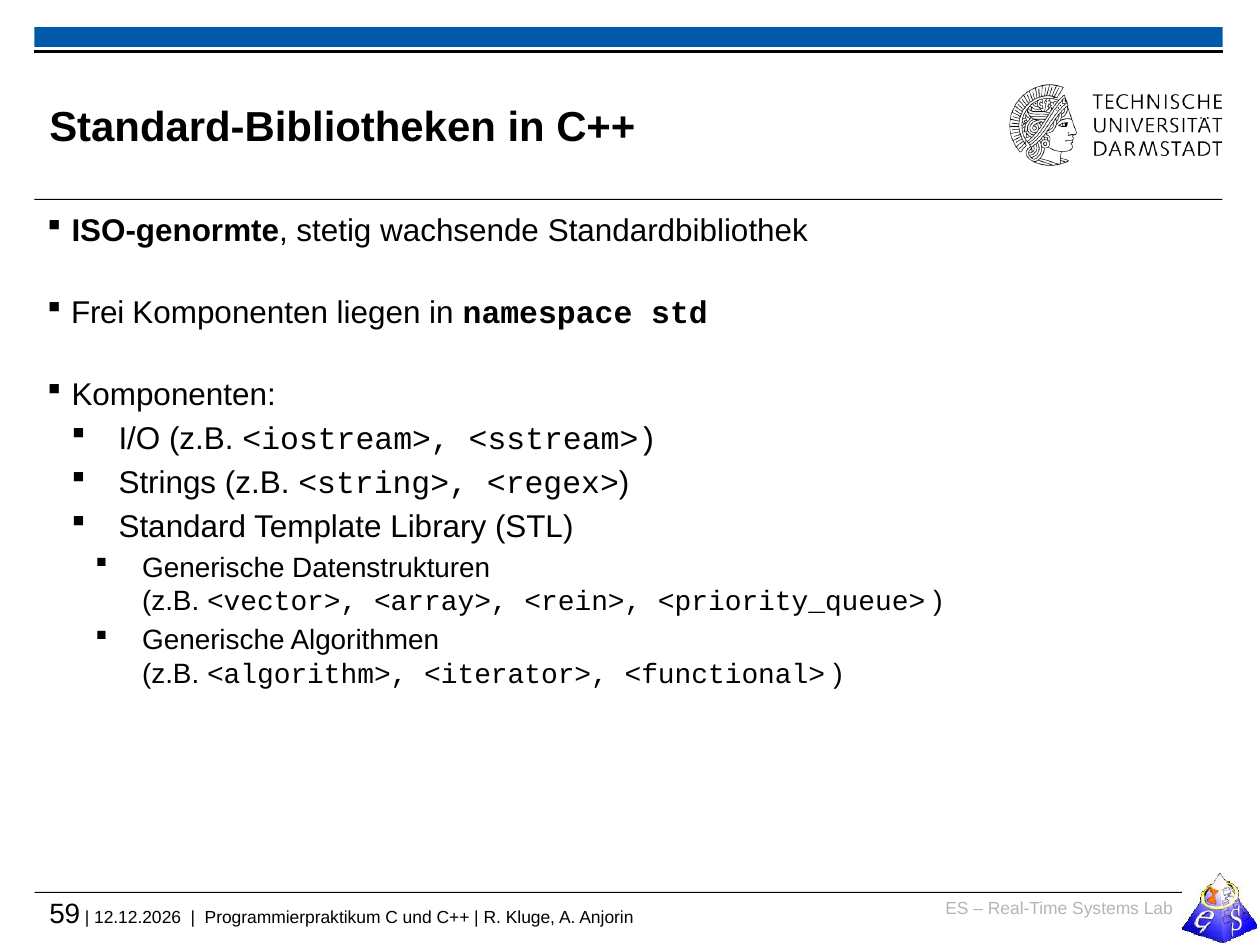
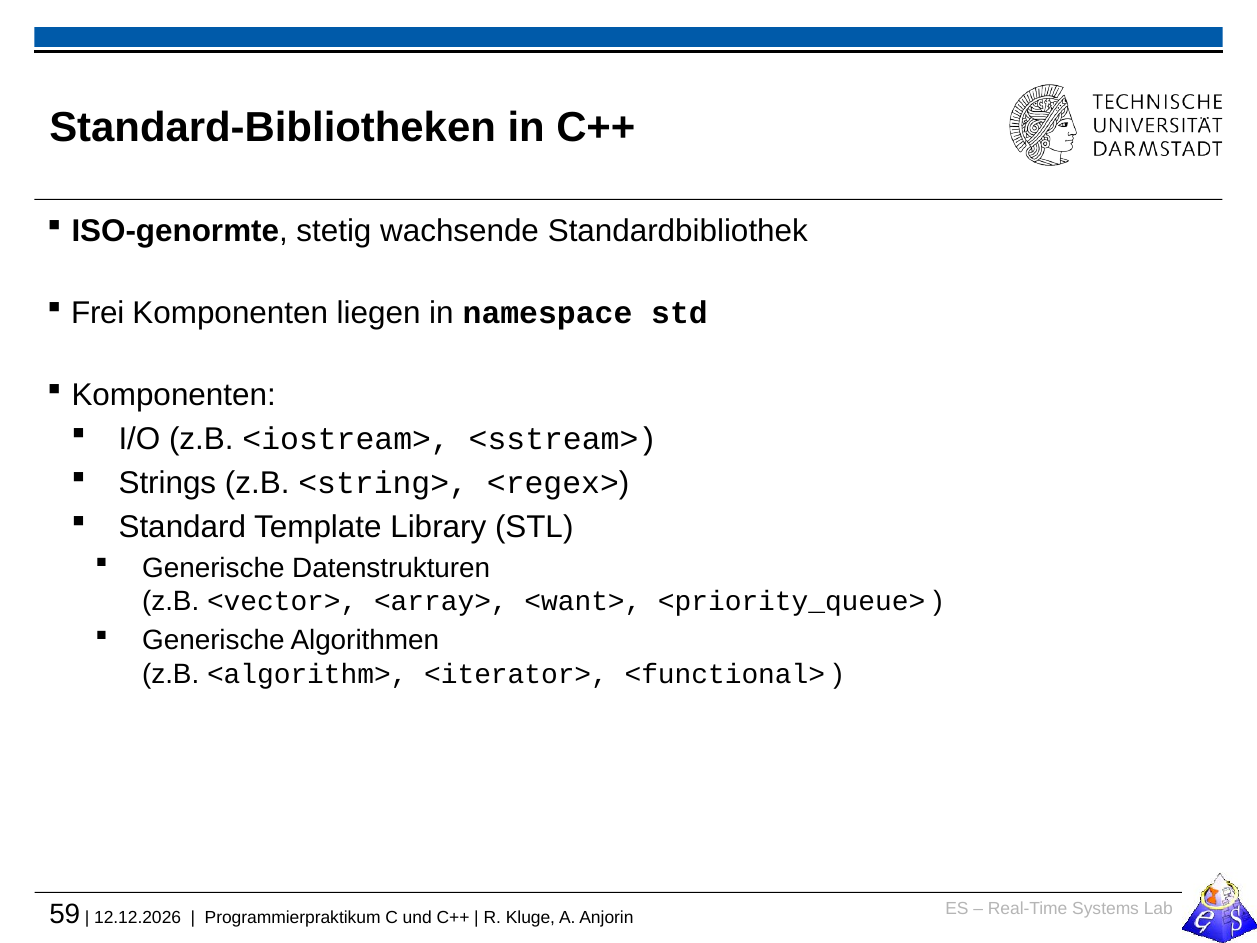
<rein>: <rein> -> <want> (583, 601)
